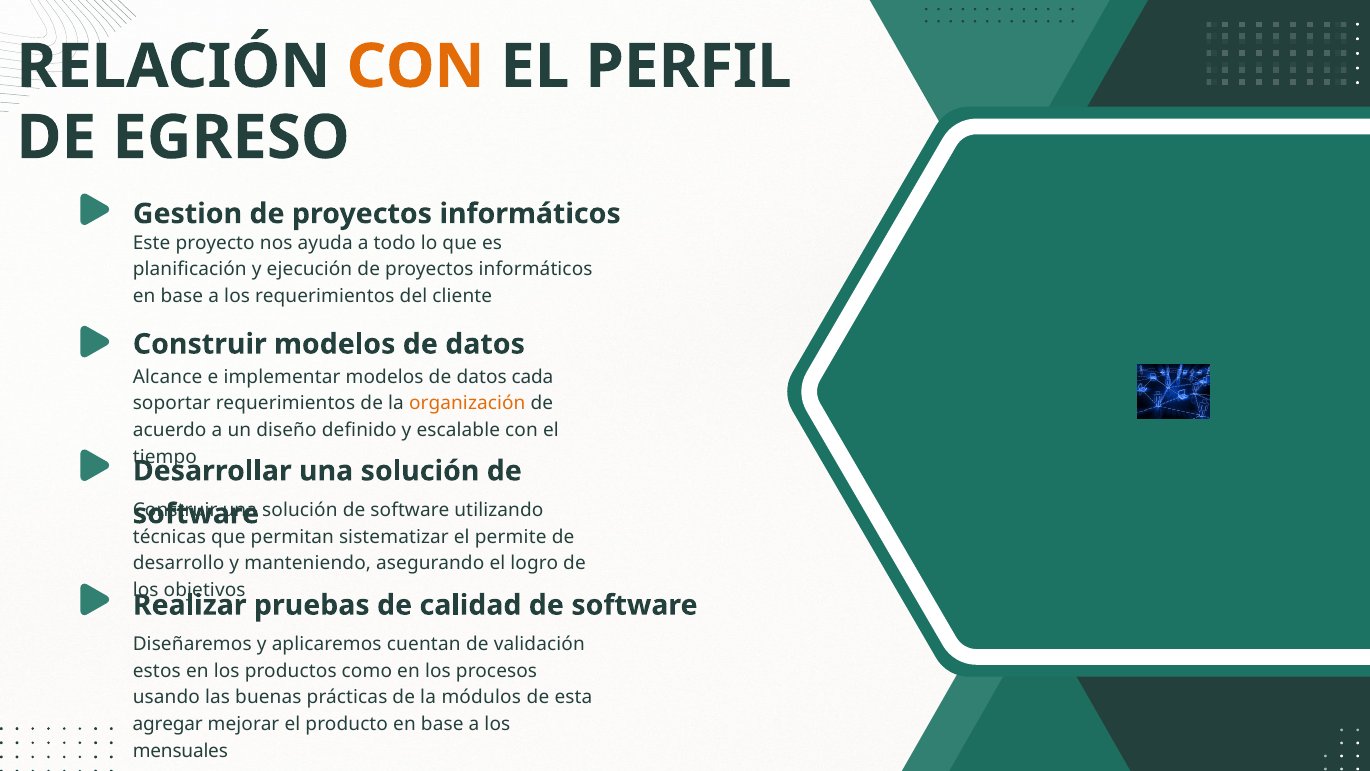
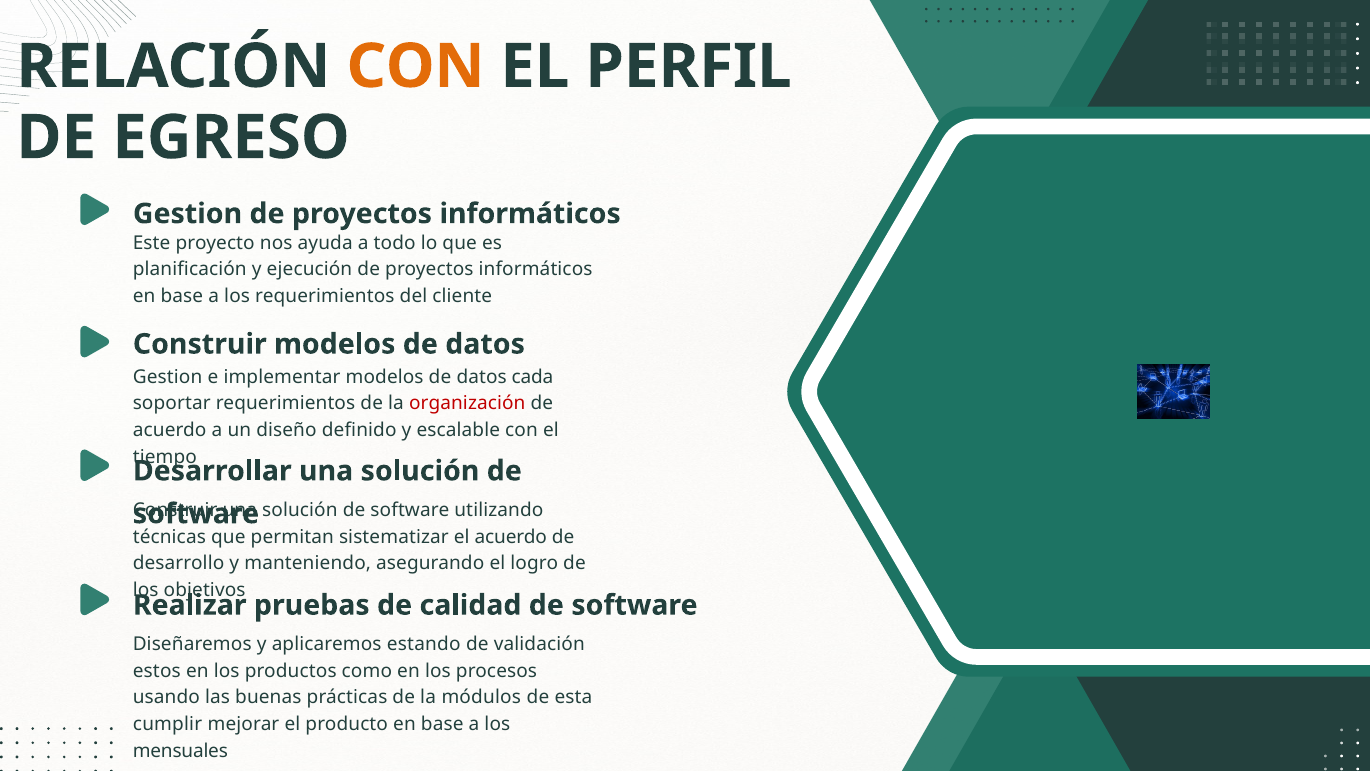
Alcance: Alcance -> Gestion (168, 377)
organización colour: orange -> red (467, 403)
el permite: permite -> acuerdo (511, 537)
cuentan: cuentan -> estando (424, 644)
agregar: agregar -> cumplir (168, 724)
